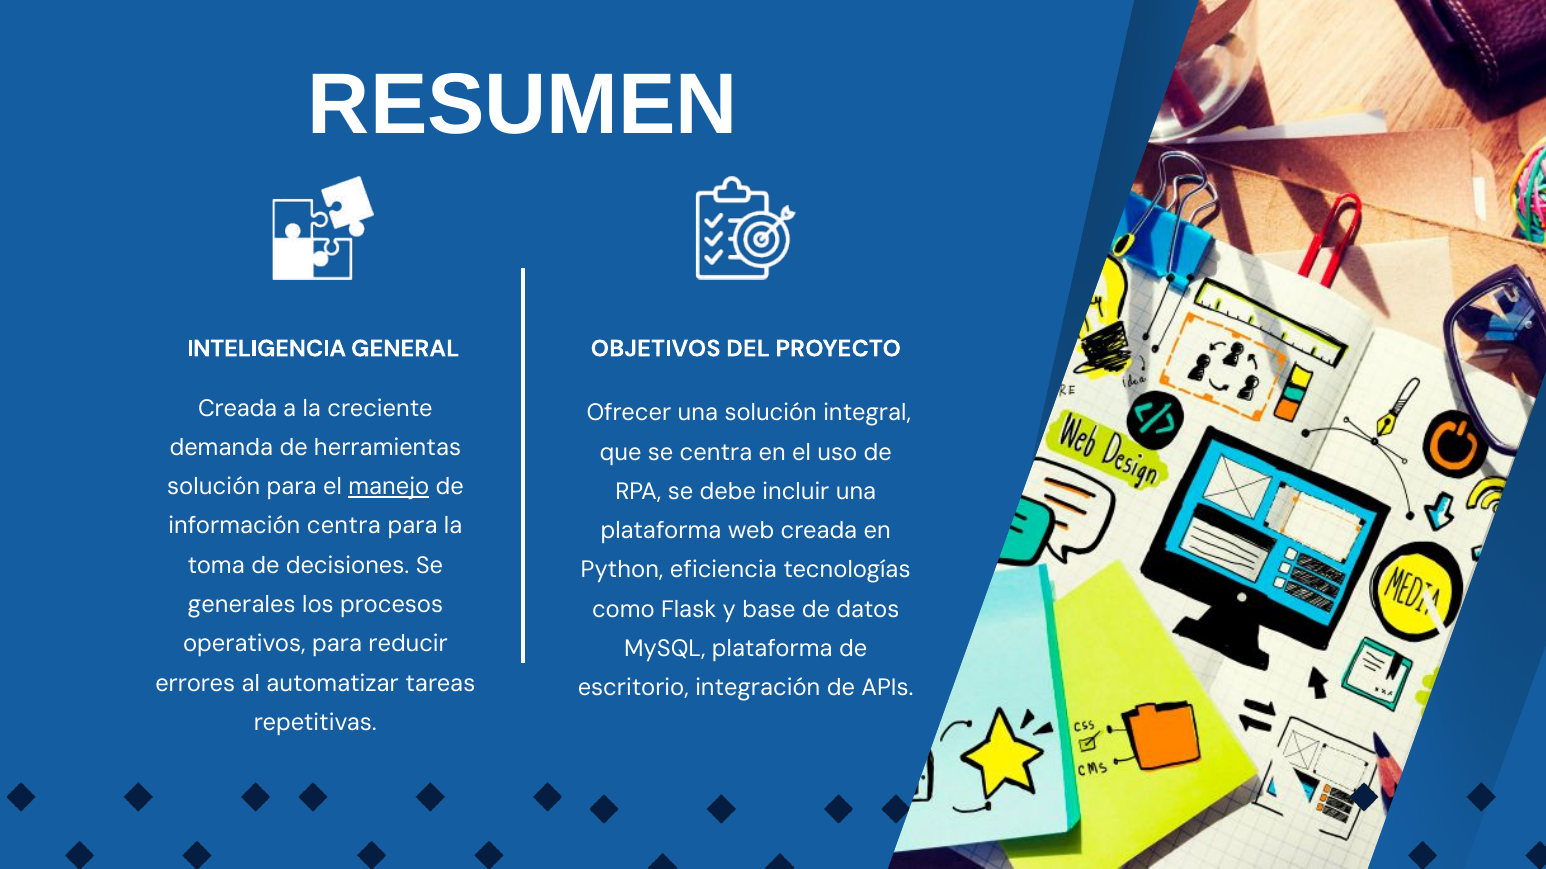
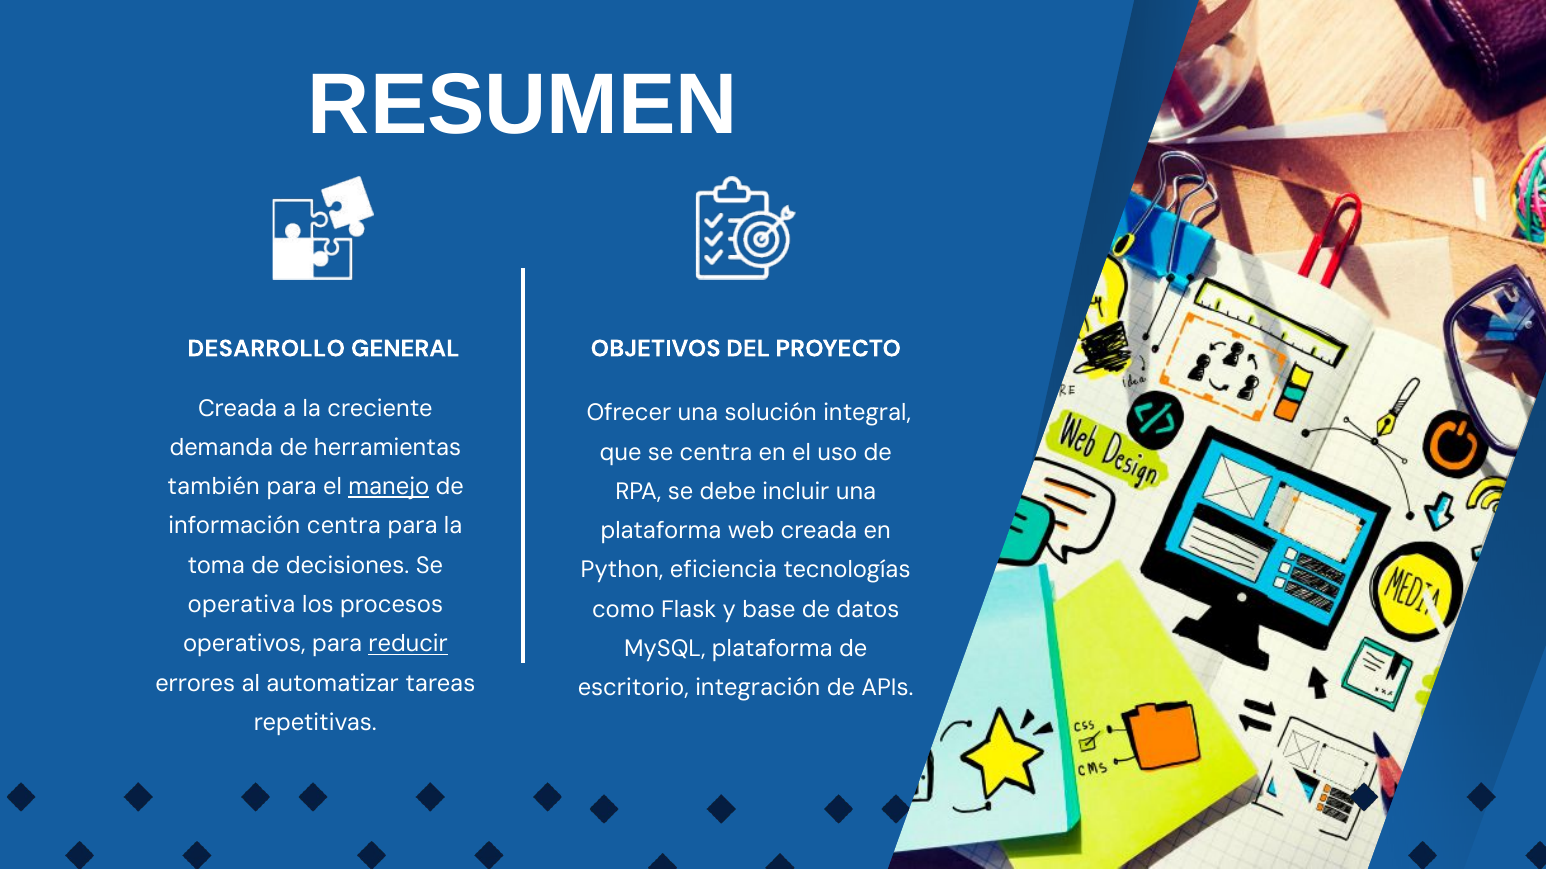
INTELIGENCIA: INTELIGENCIA -> DESARROLLO (266, 349)
solución: solución -> también (214, 487)
generales: generales -> operativa (242, 605)
reducir underline: none -> present (408, 645)
